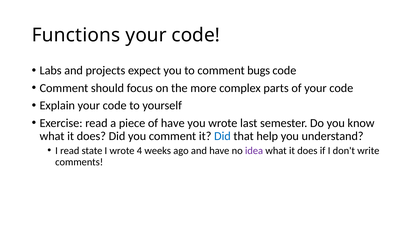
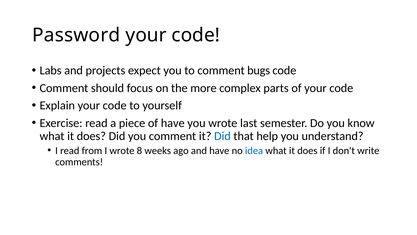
Functions: Functions -> Password (76, 35)
state: state -> from (92, 150)
4: 4 -> 8 (139, 150)
idea colour: purple -> blue (254, 150)
